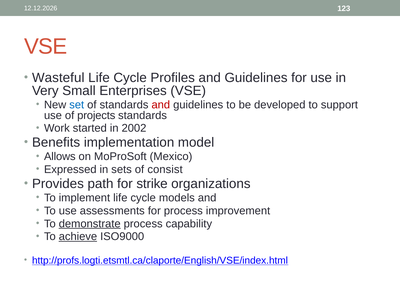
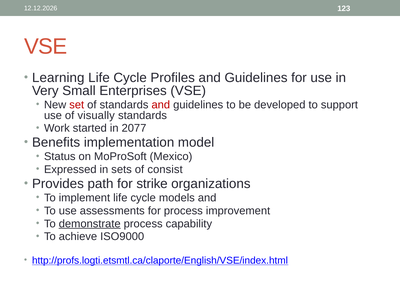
Wasteful: Wasteful -> Learning (58, 78)
set colour: blue -> red (77, 105)
projects: projects -> visually (96, 115)
2002: 2002 -> 2077 (134, 128)
Allows: Allows -> Status (60, 157)
achieve underline: present -> none (78, 237)
